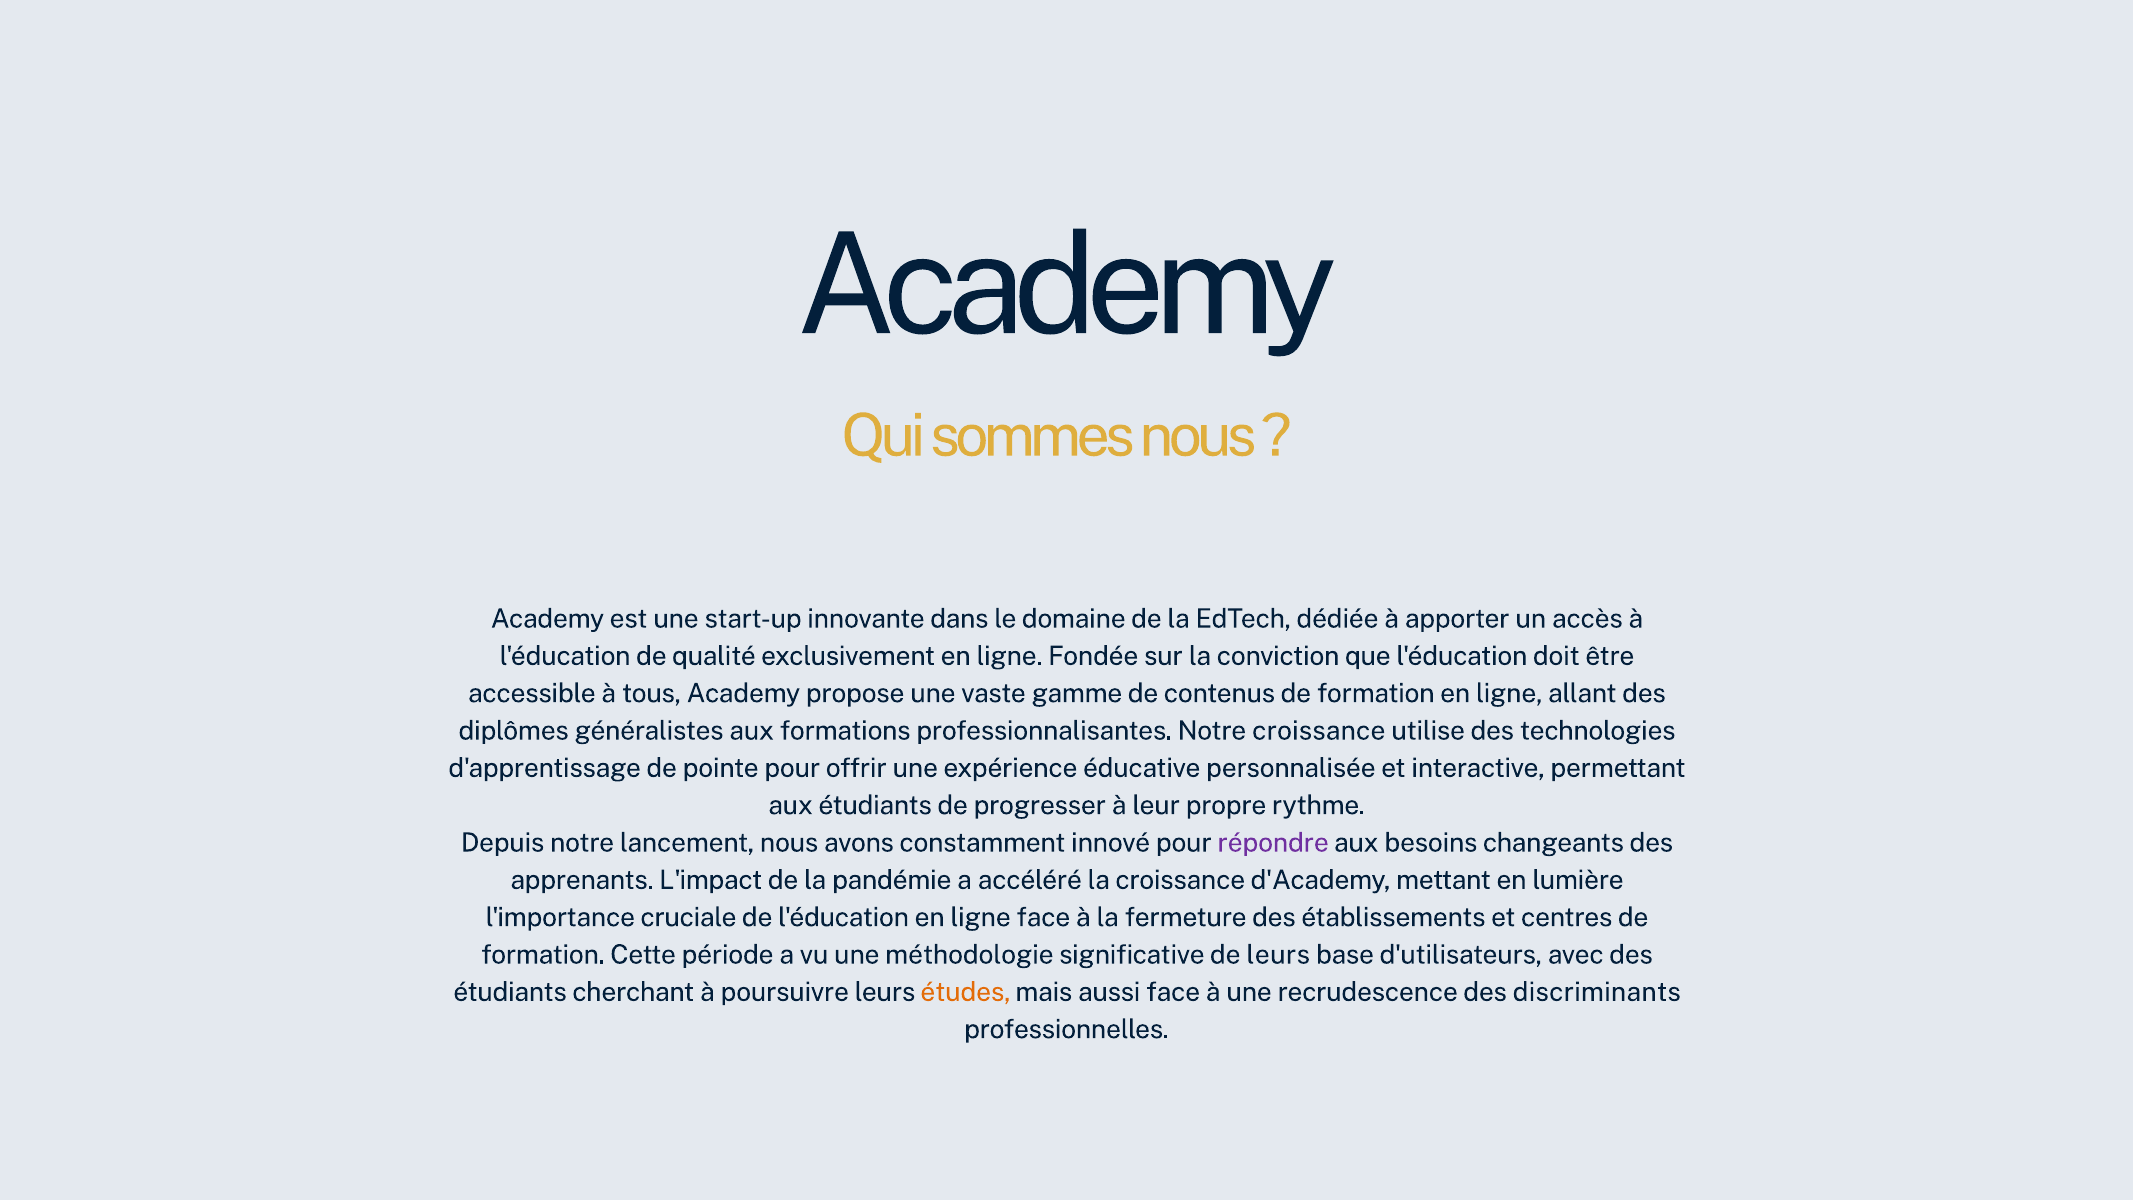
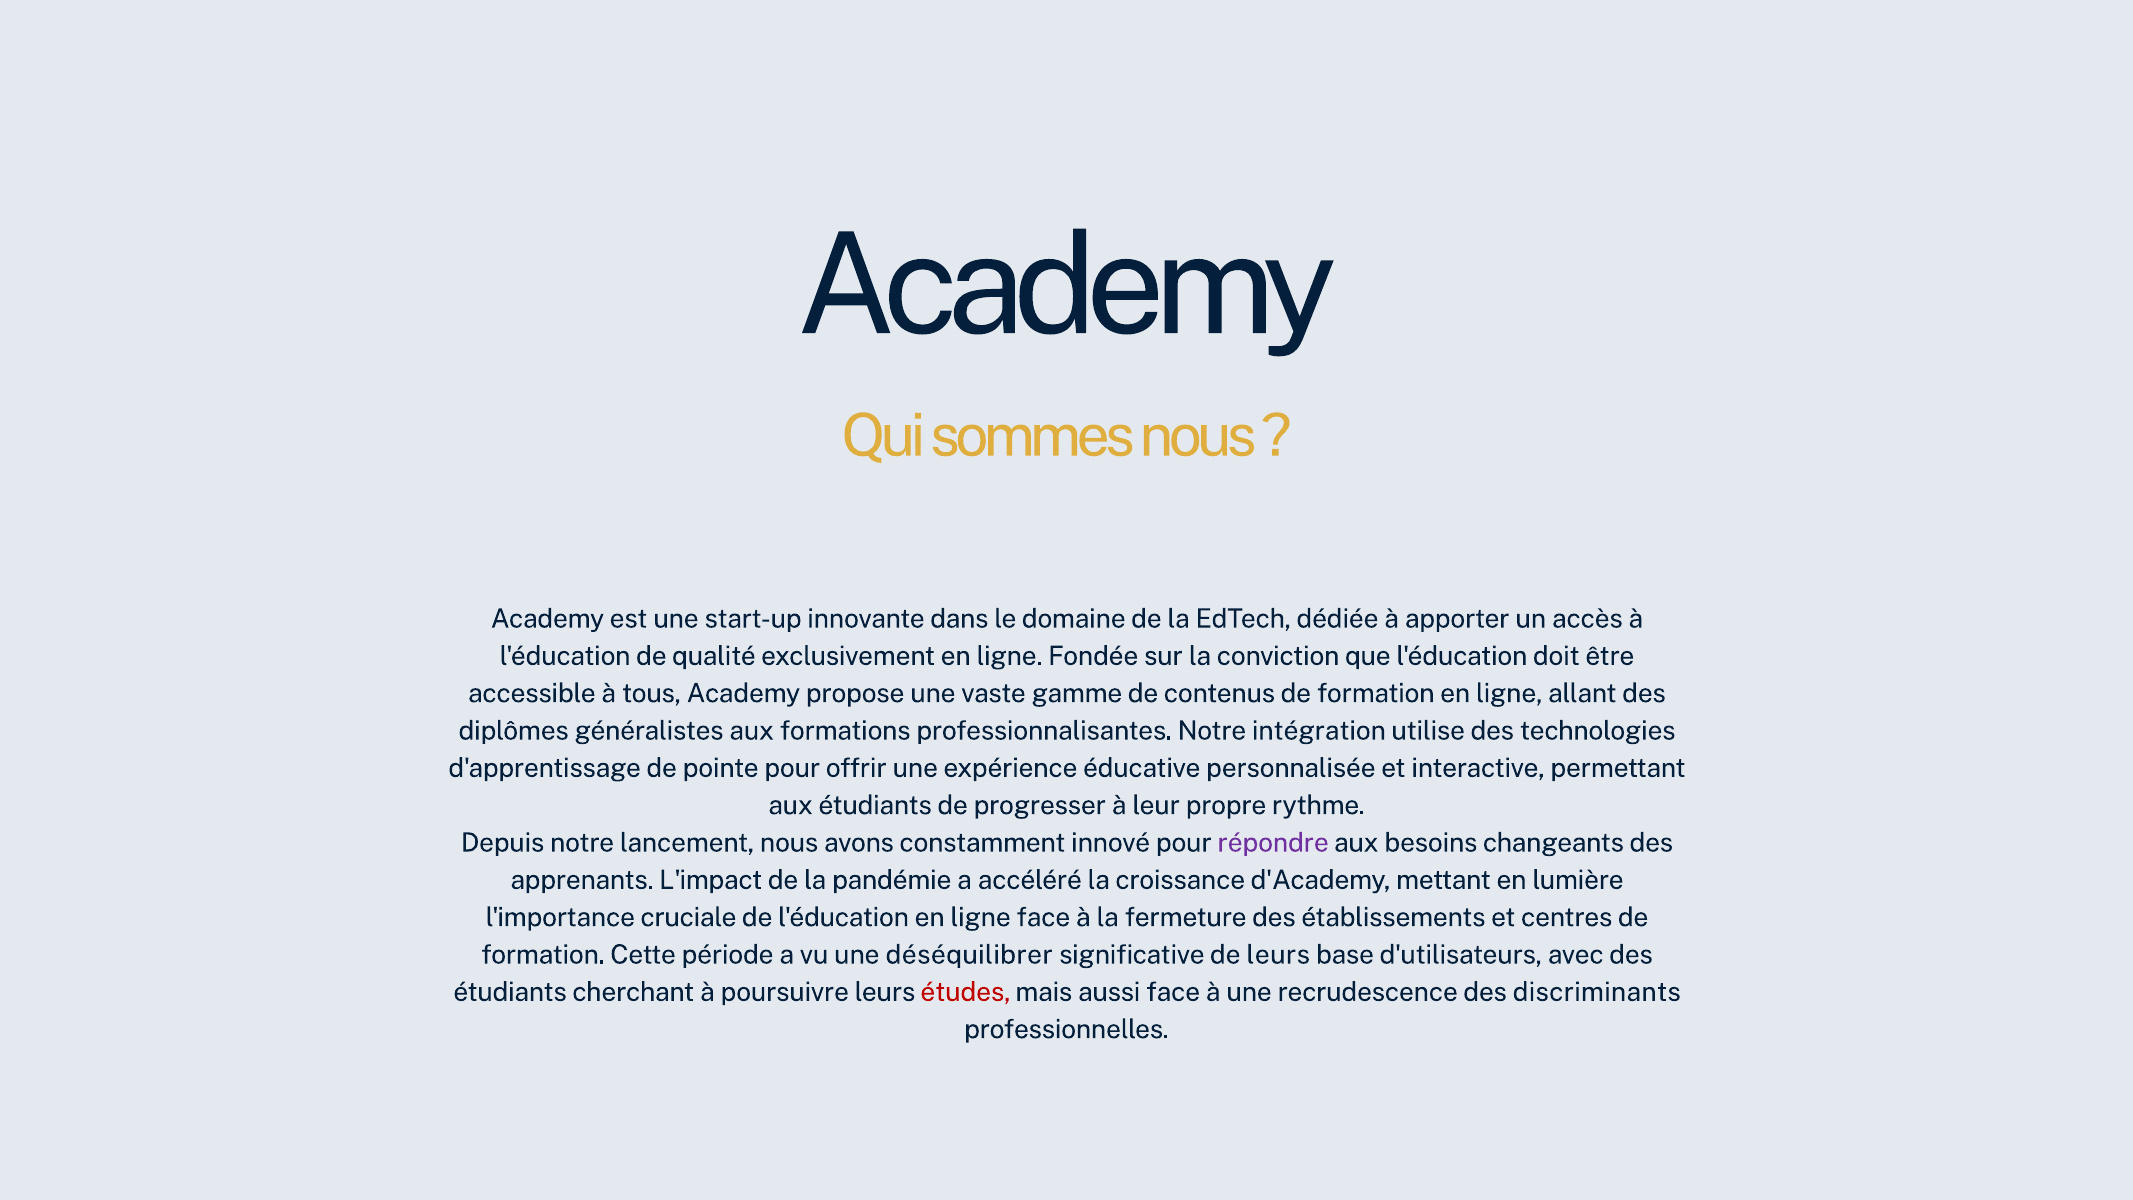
Notre croissance: croissance -> intégration (1319, 731)
méthodologie: méthodologie -> déséquilibrer (969, 955)
études colour: orange -> red (965, 992)
